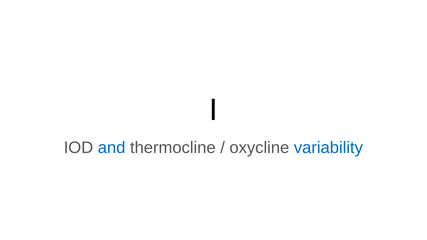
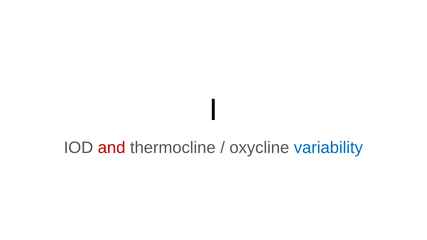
and colour: blue -> red (112, 148)
